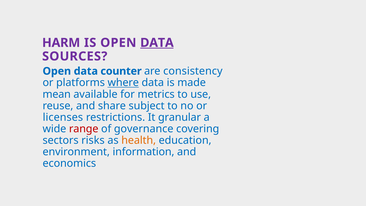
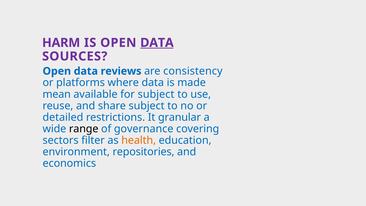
counter: counter -> reviews (121, 71)
where underline: present -> none (123, 83)
for metrics: metrics -> subject (156, 94)
licenses: licenses -> detailed (63, 117)
range colour: red -> black (84, 129)
risks: risks -> filter (93, 140)
information: information -> repositories (144, 152)
